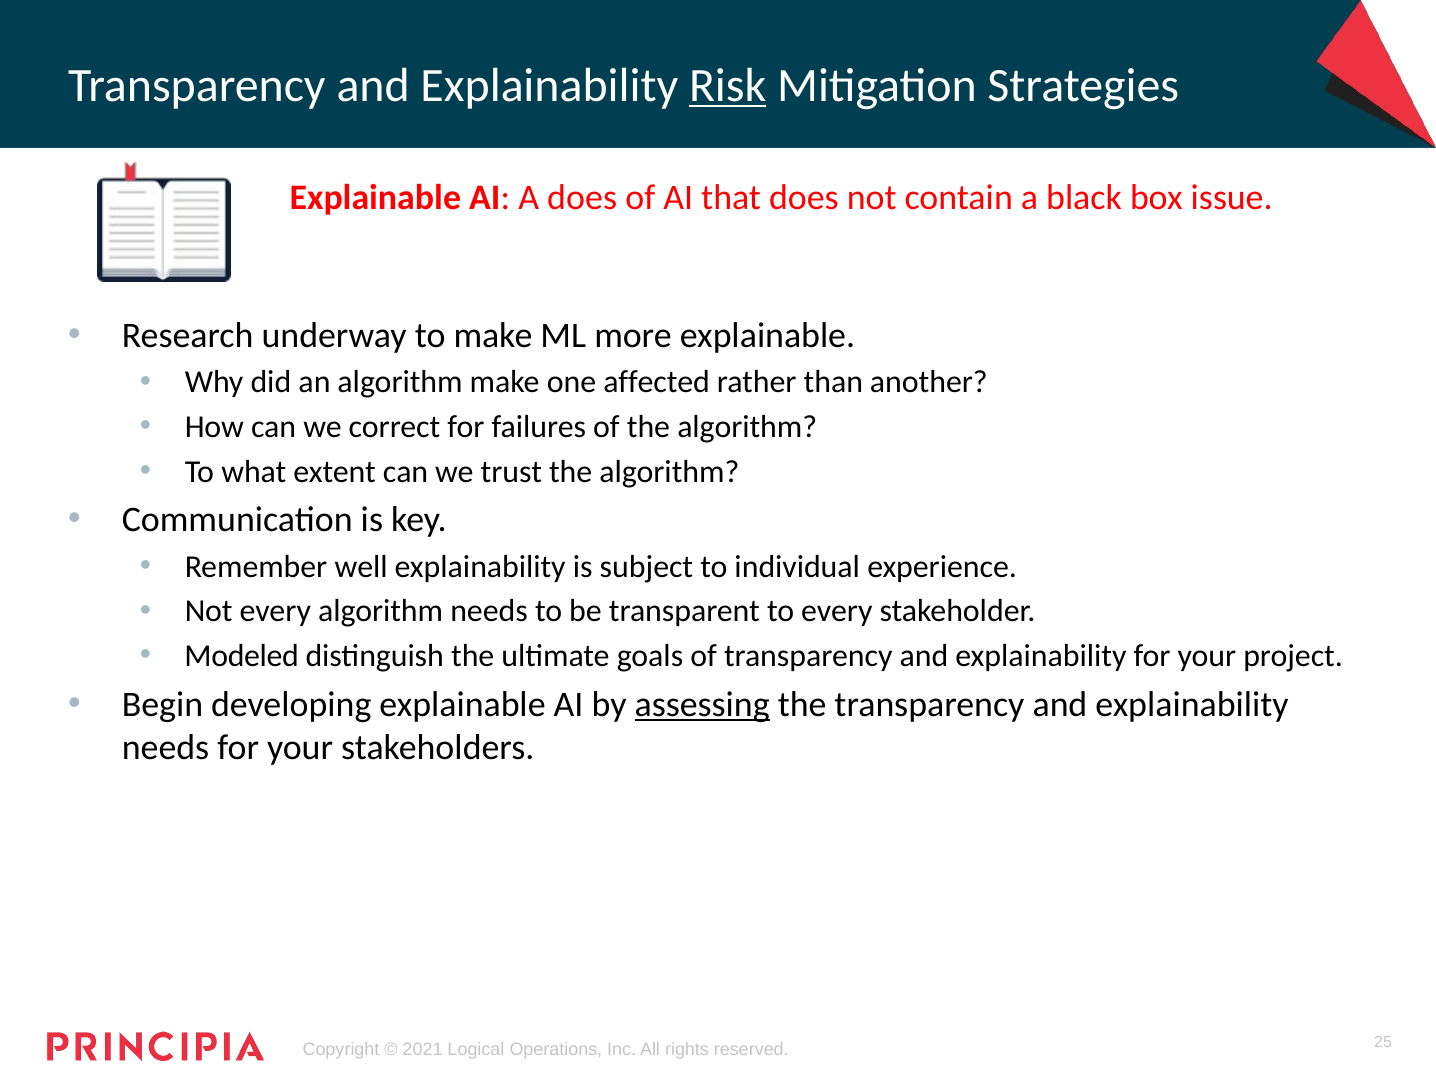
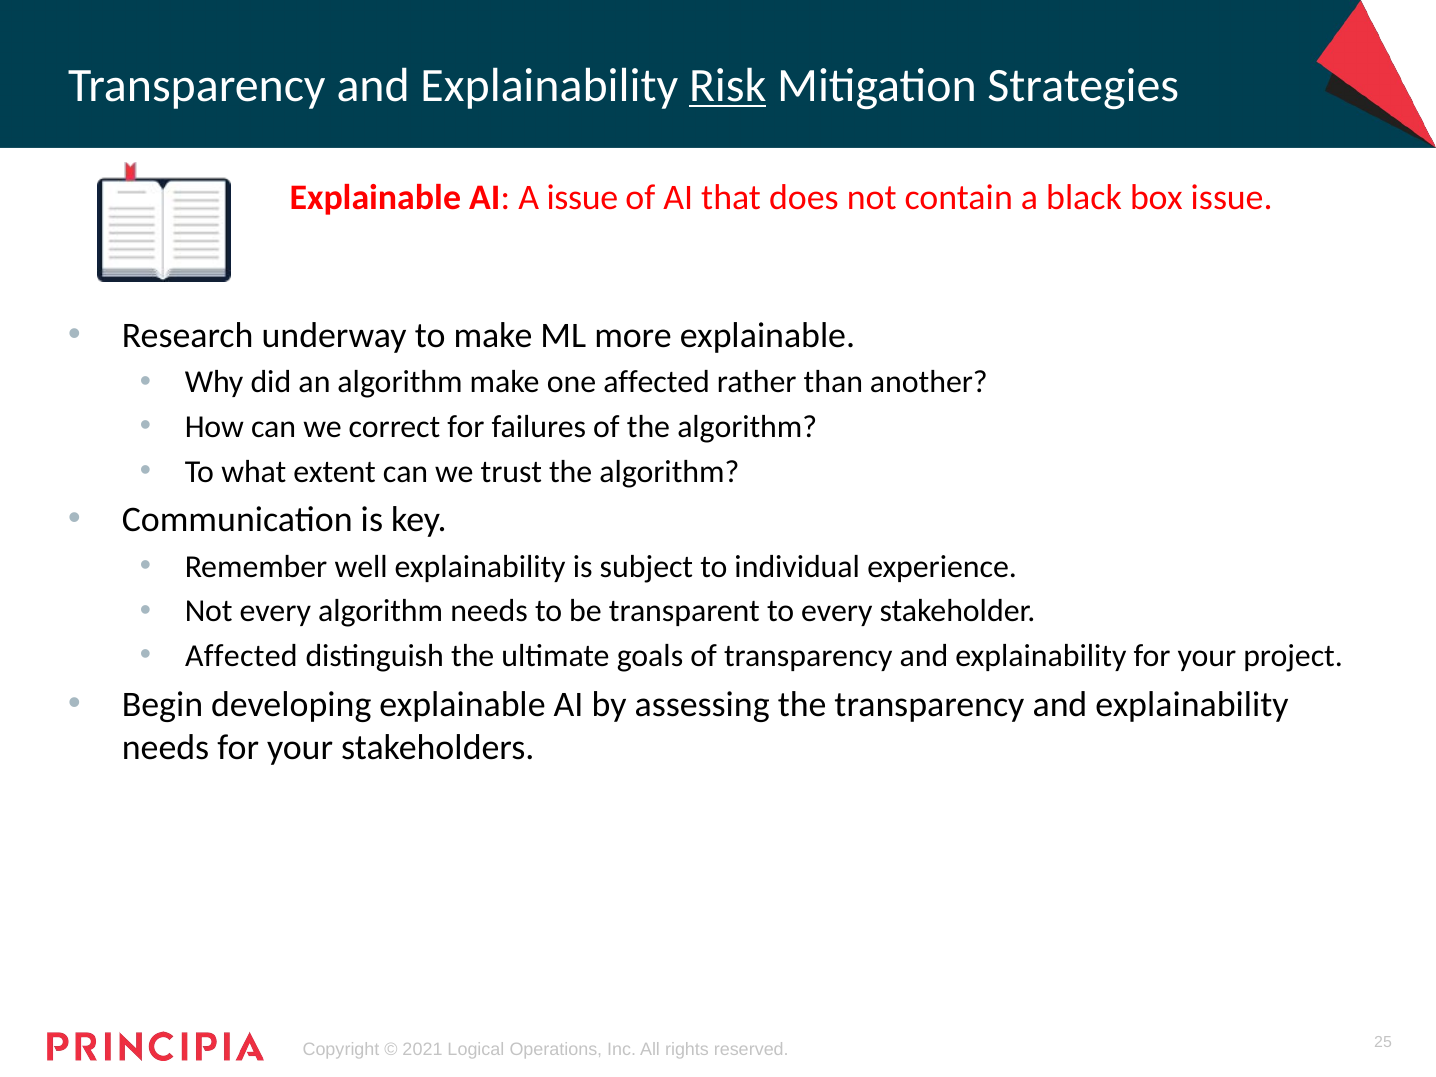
A does: does -> issue (582, 198)
Modeled: Modeled -> Affected (241, 656)
assessing underline: present -> none (702, 704)
